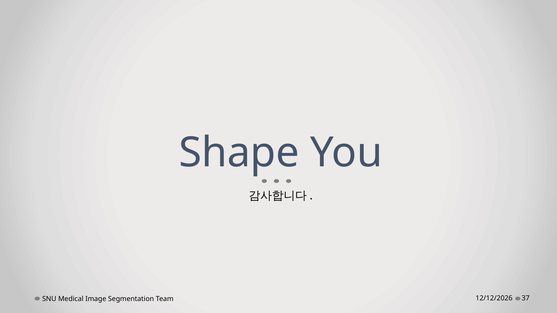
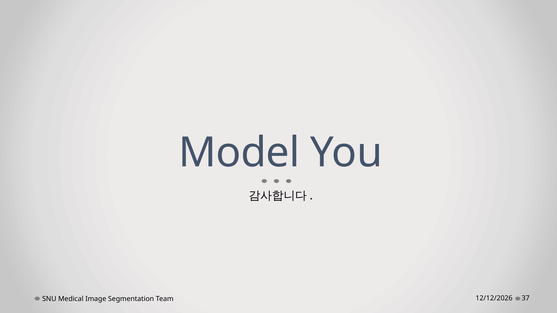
Shape: Shape -> Model (239, 153)
